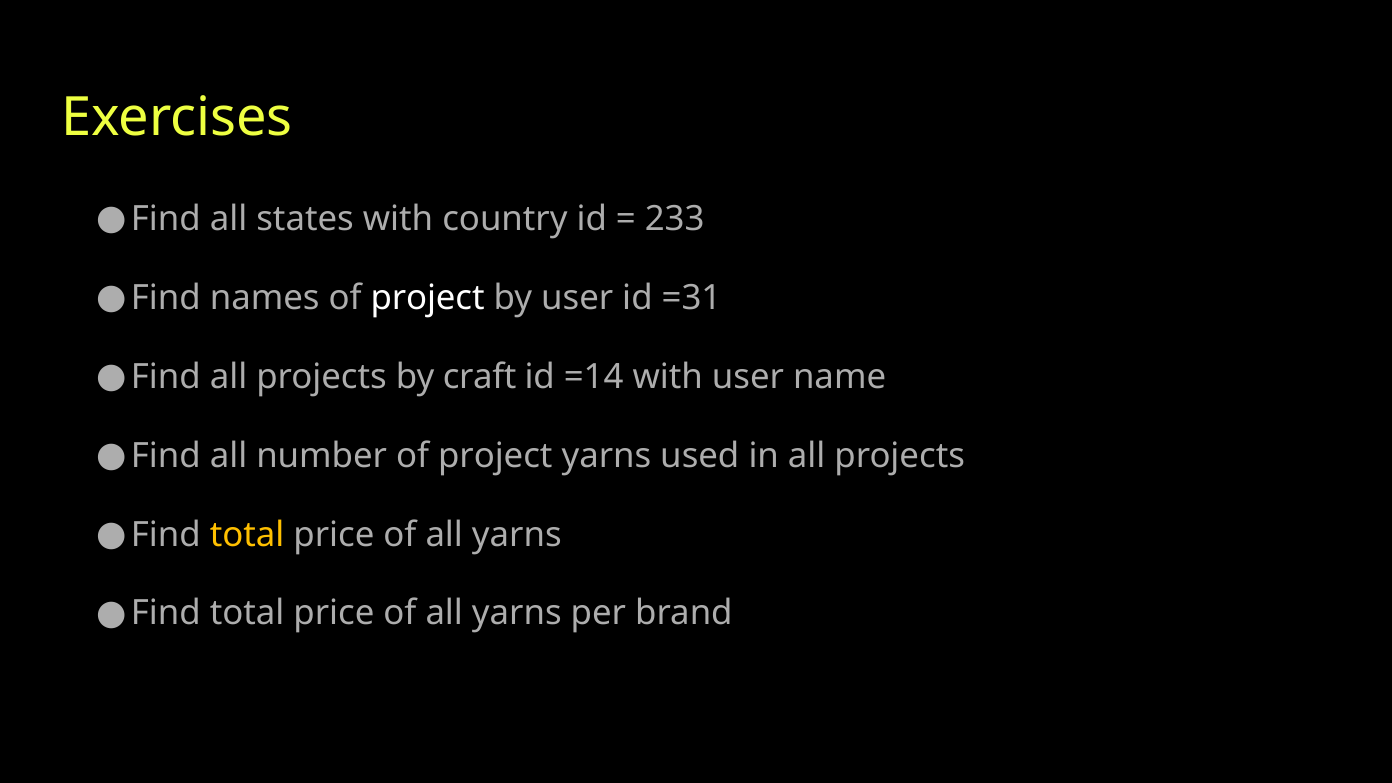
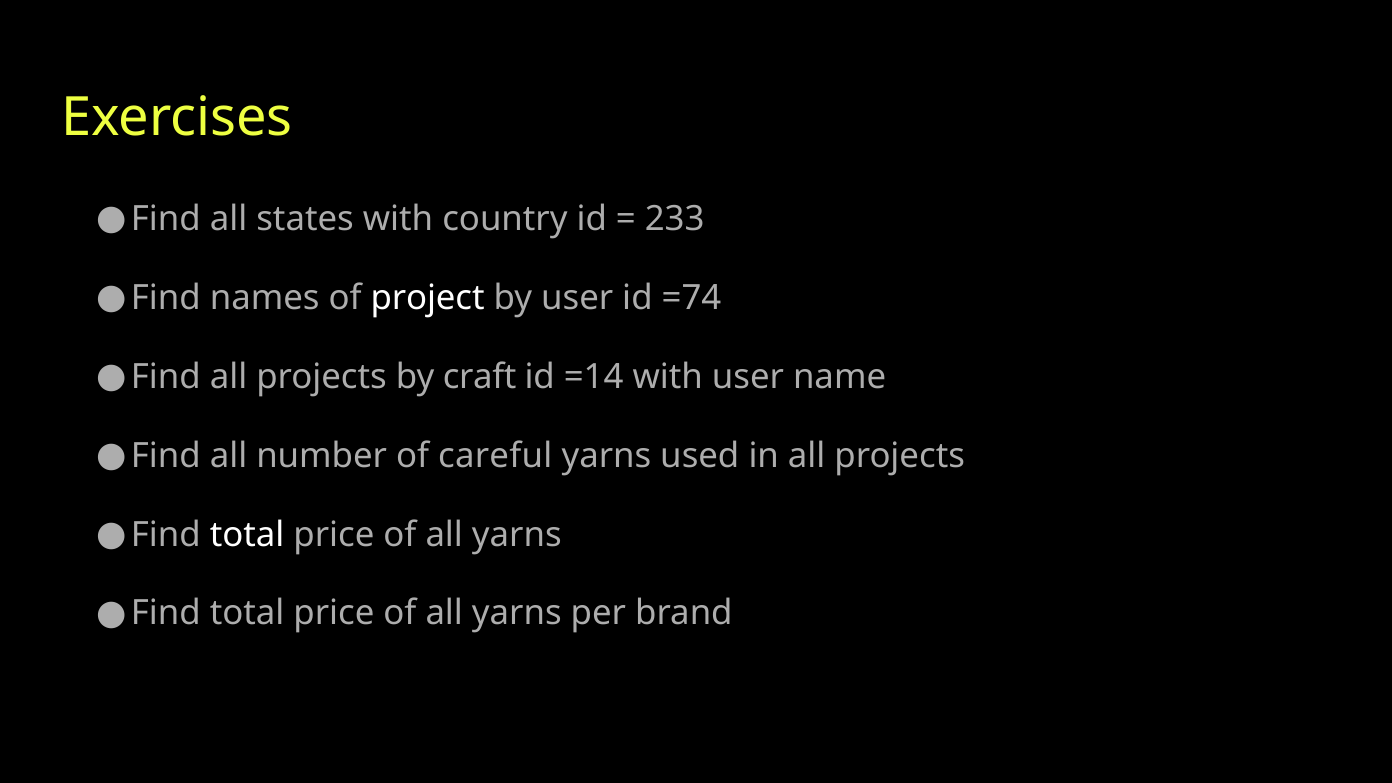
=31: =31 -> =74 (692, 298)
number of project: project -> careful (495, 456)
total colour: yellow -> white (247, 535)
